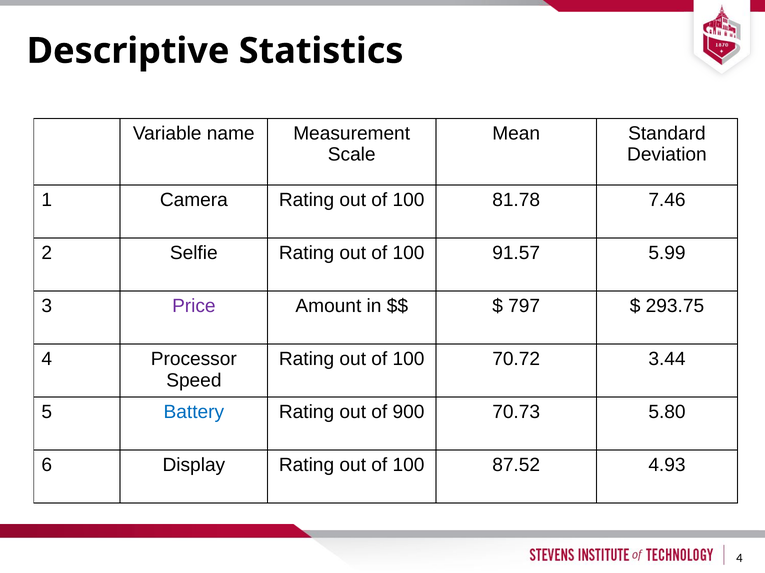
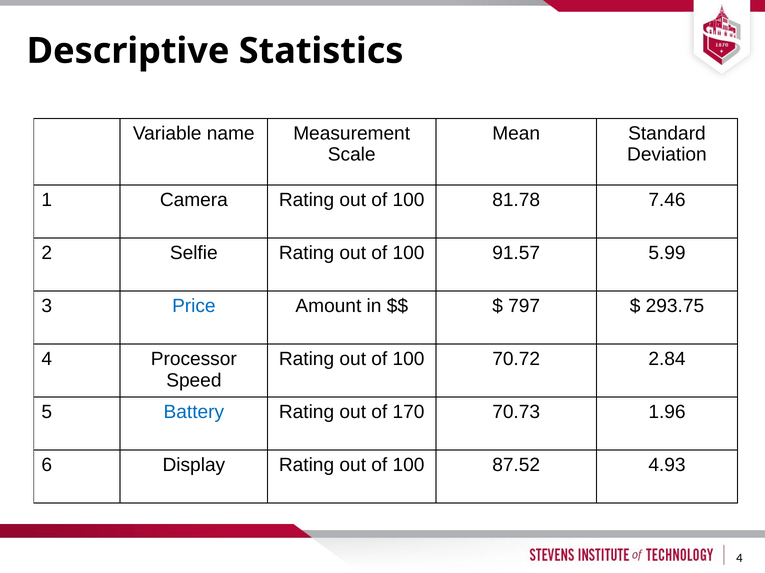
Price colour: purple -> blue (194, 306)
3.44: 3.44 -> 2.84 (667, 359)
900: 900 -> 170 (408, 412)
5.80: 5.80 -> 1.96 (667, 412)
